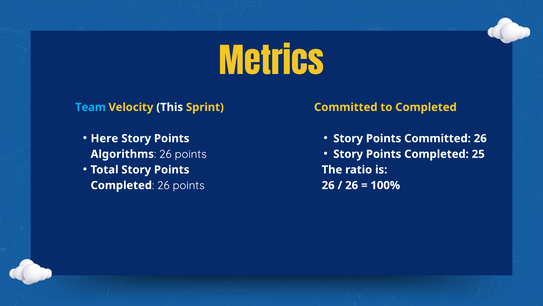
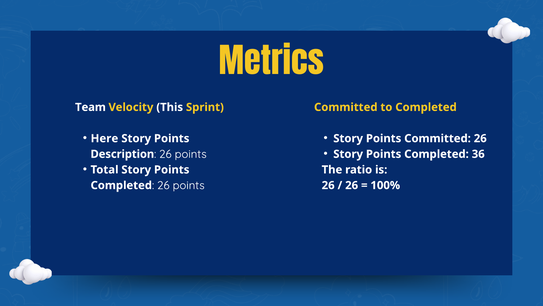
Team colour: light blue -> white (90, 107)
25: 25 -> 36 (478, 154)
Algorithms: Algorithms -> Description (122, 154)
